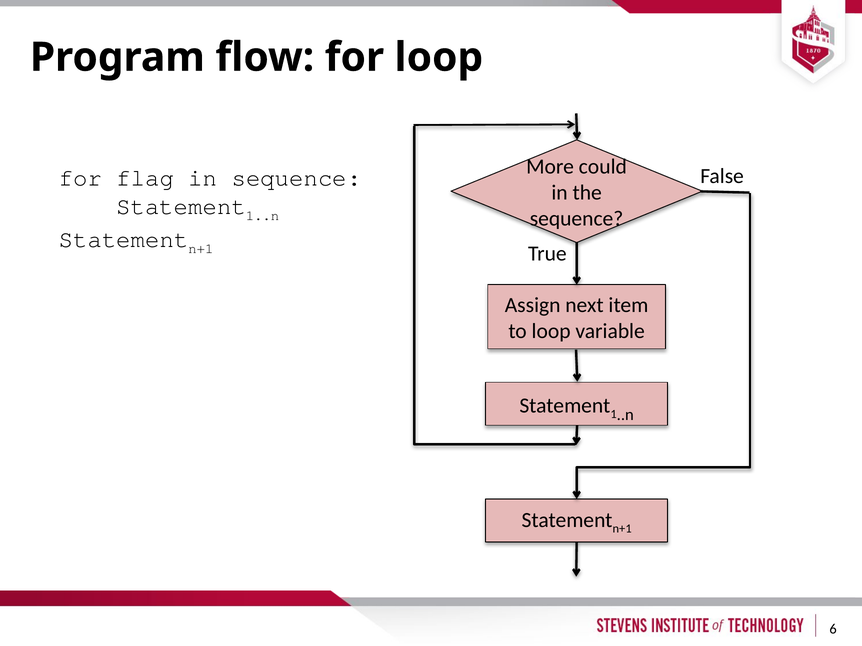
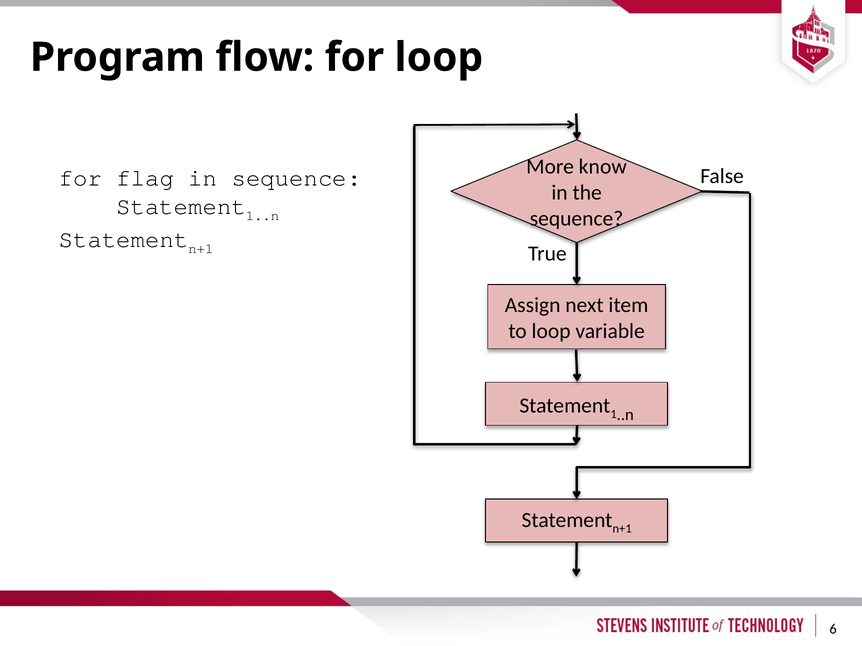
could: could -> know (603, 167)
